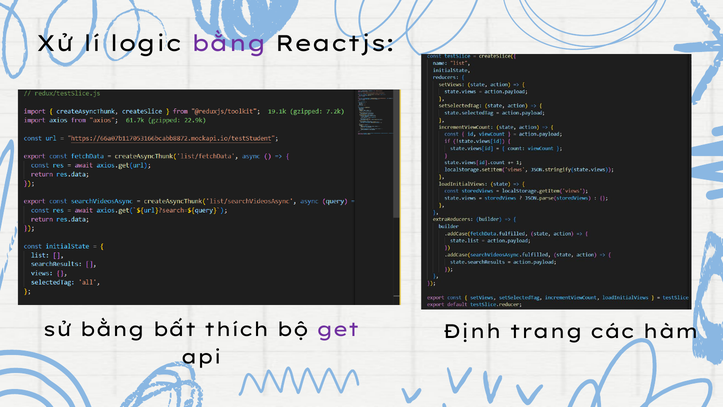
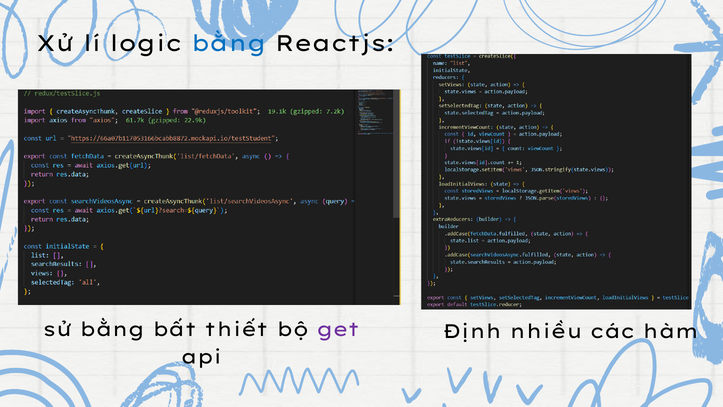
bằng colour: purple -> blue (229, 44)
thích: thích -> thiết (237, 330)
trang: trang -> nhiều (546, 332)
